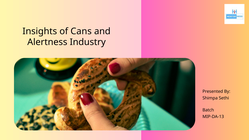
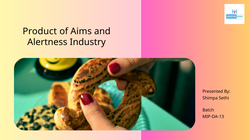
Insights: Insights -> Product (40, 31)
Cans: Cans -> Aims (81, 31)
